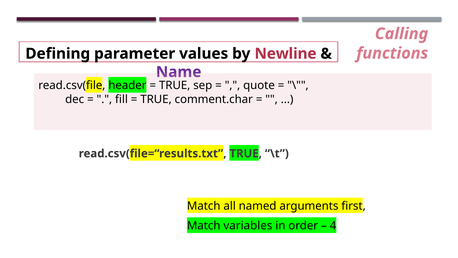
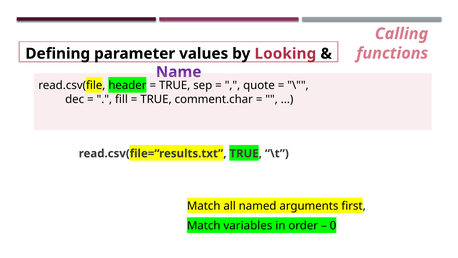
Newline: Newline -> Looking (285, 54)
4: 4 -> 0 (333, 225)
